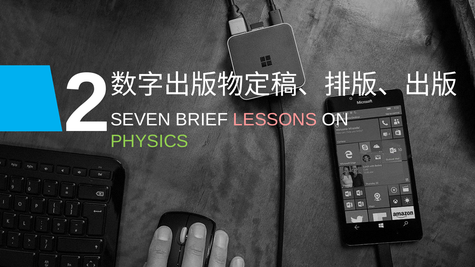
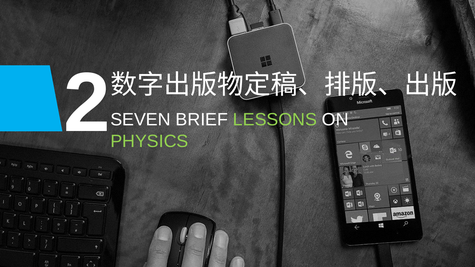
LESSONS colour: pink -> light green (275, 120)
